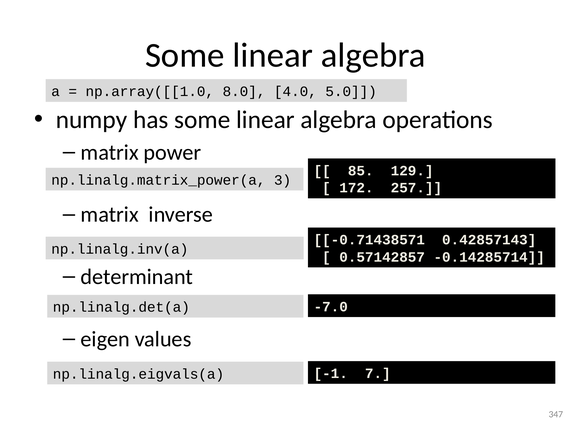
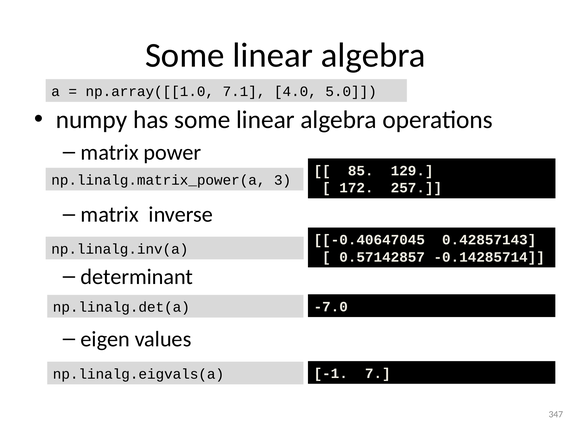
8.0: 8.0 -> 7.1 (244, 92)
-0.71438571: -0.71438571 -> -0.40647045 (369, 240)
